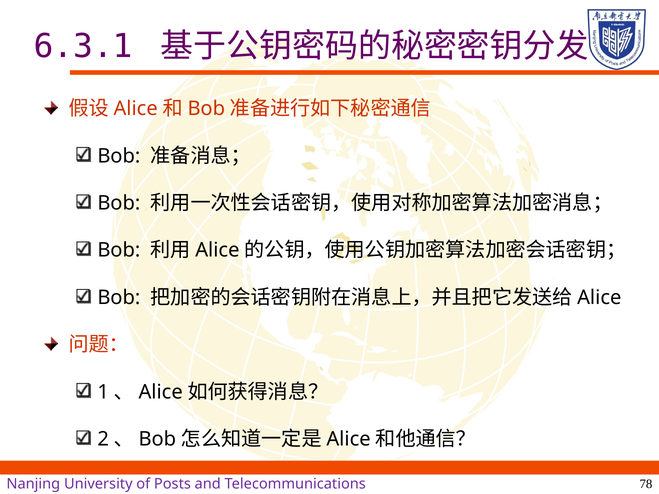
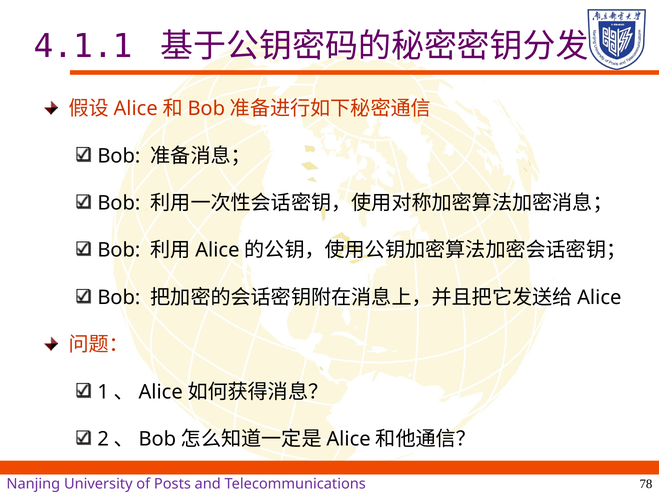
6.3.1: 6.3.1 -> 4.1.1 (83, 47)
